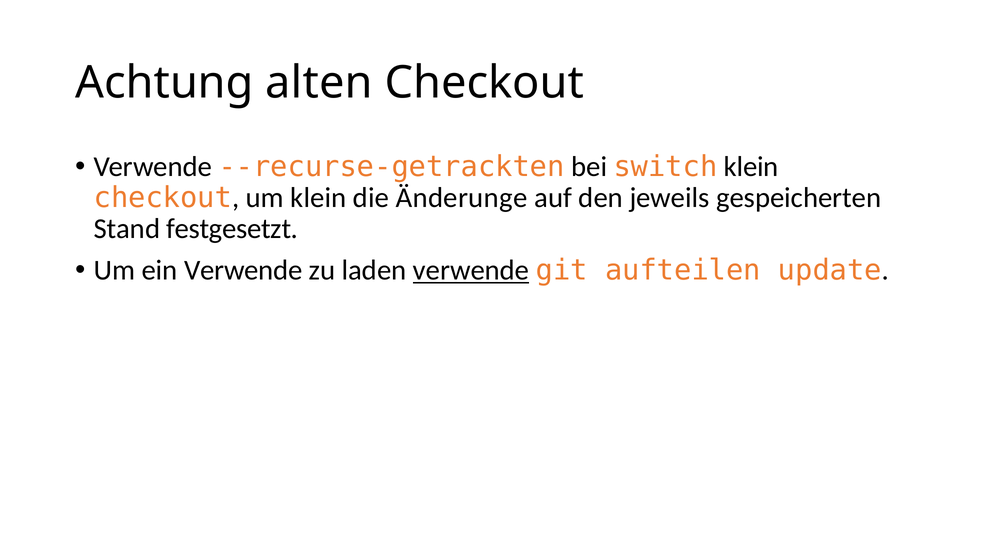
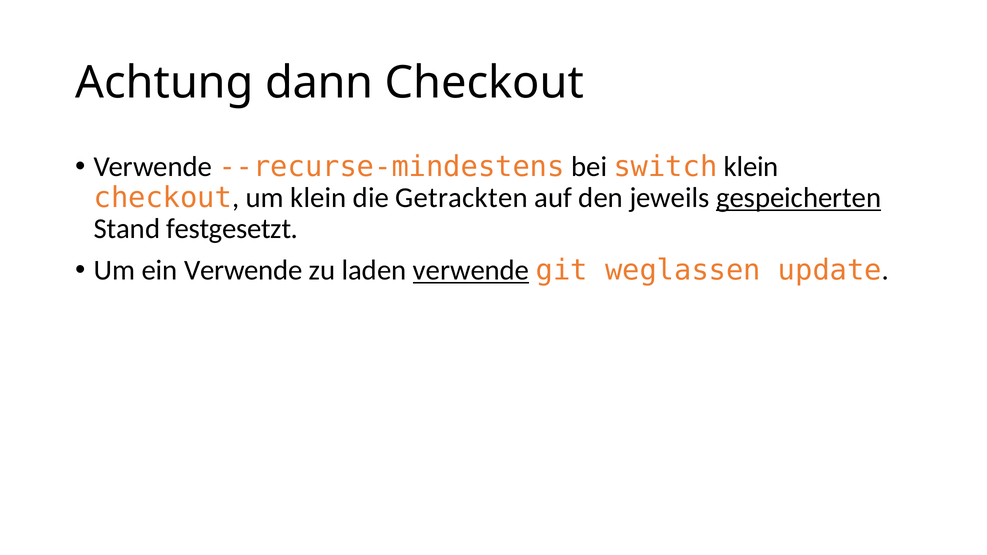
alten: alten -> dann (319, 83)
--recurse-getrackten: --recurse-getrackten -> --recurse-mindestens (392, 167)
Änderunge: Änderunge -> Getrackten (462, 198)
gespeicherten underline: none -> present (799, 198)
aufteilen: aufteilen -> weglassen (683, 270)
